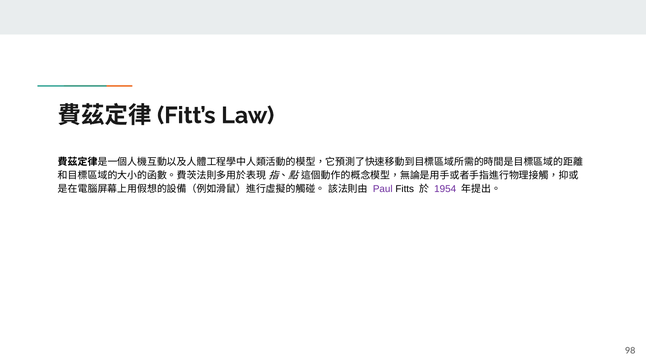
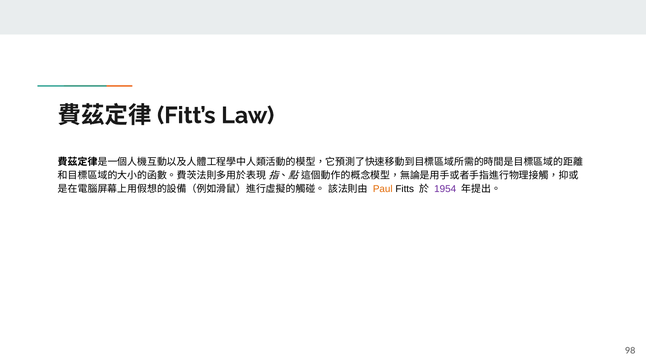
Paul colour: purple -> orange (383, 189)
